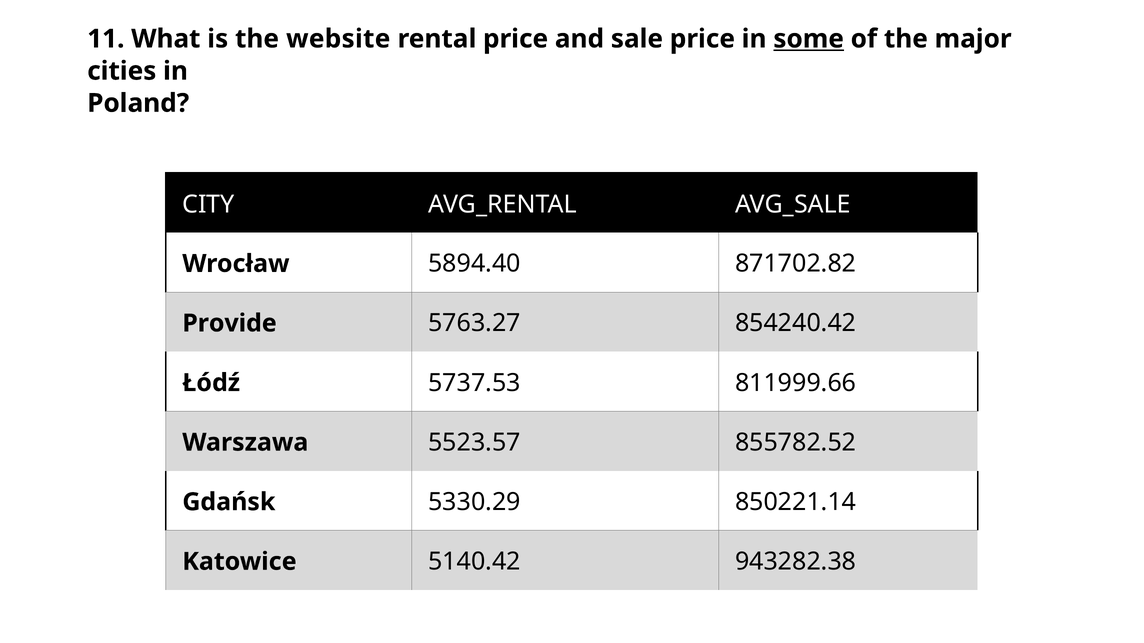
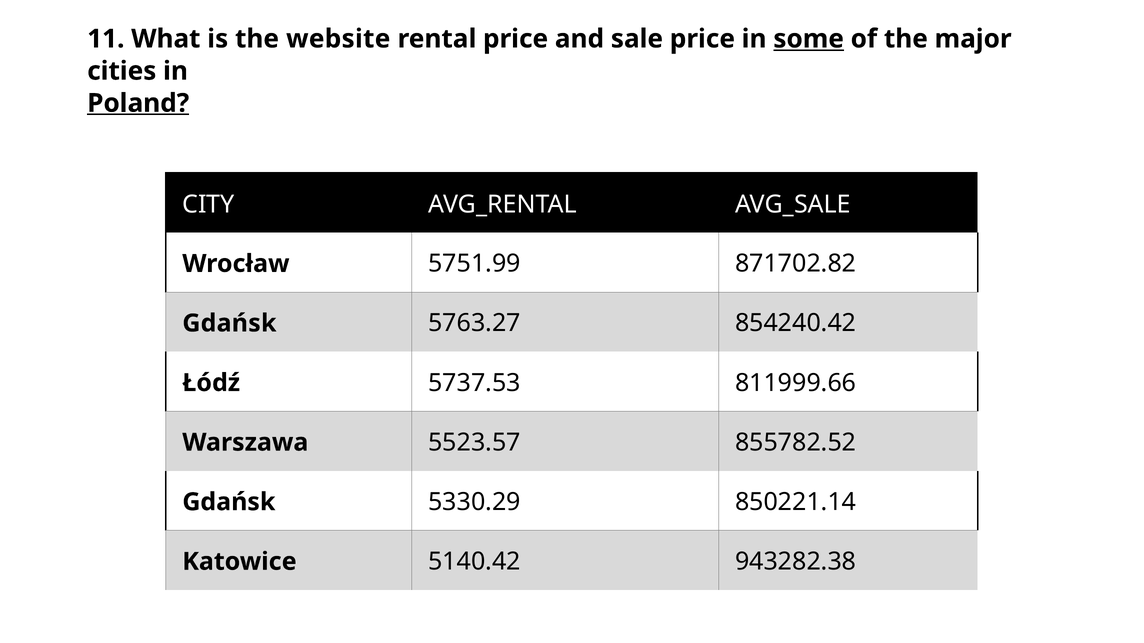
Poland underline: none -> present (138, 103)
5894.40: 5894.40 -> 5751.99 (474, 264)
Provide: Provide -> Gdańsk (229, 323)
